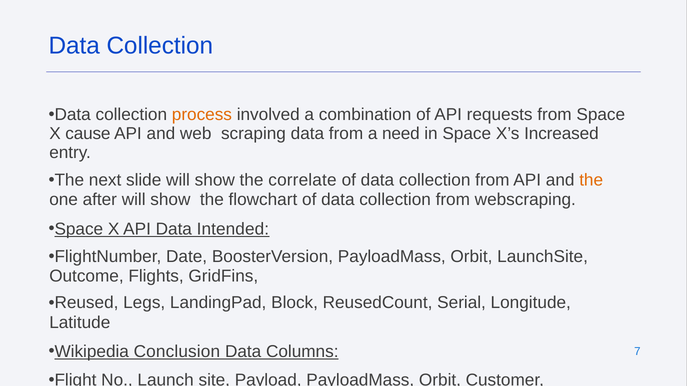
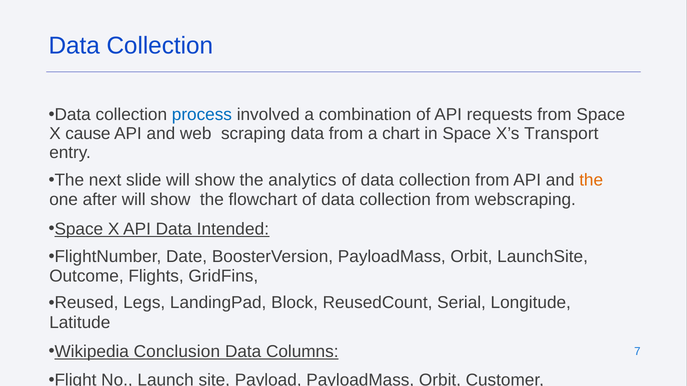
process colour: orange -> blue (202, 115)
need: need -> chart (401, 134)
Increased: Increased -> Transport (561, 134)
correlate: correlate -> analytics (302, 180)
